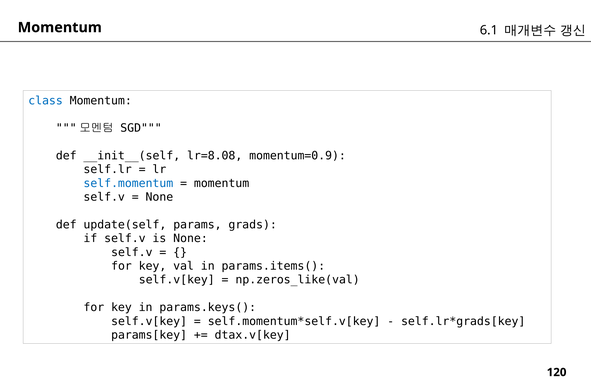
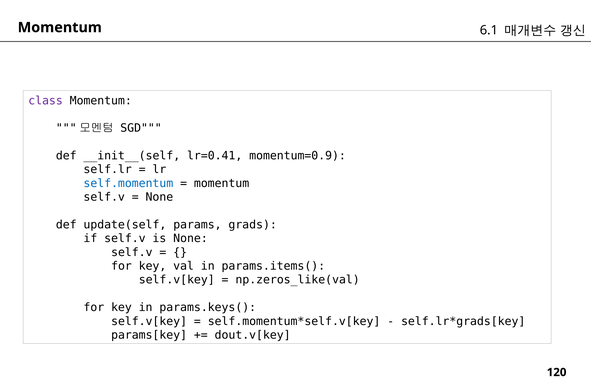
class colour: blue -> purple (46, 101)
lr=8.08: lr=8.08 -> lr=0.41 (215, 156)
dtax.v[key: dtax.v[key -> dout.v[key (253, 335)
